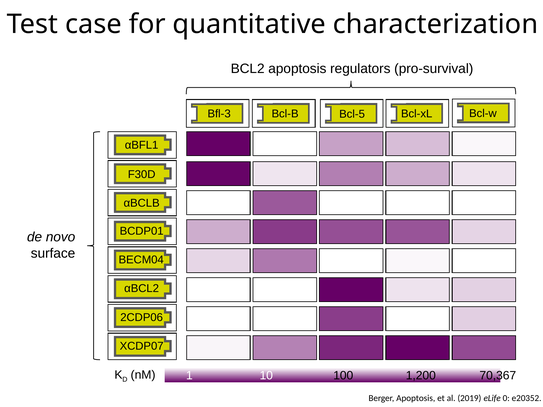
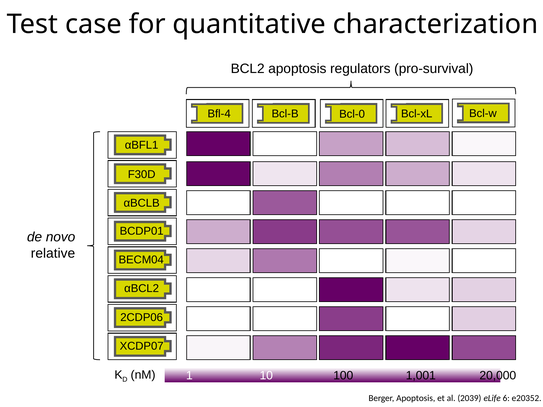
Bfl-3: Bfl-3 -> Bfl-4 (219, 114)
Bcl-5: Bcl-5 -> Bcl-0 (352, 114)
surface: surface -> relative (53, 254)
1,200: 1,200 -> 1,001 (421, 376)
70,367: 70,367 -> 20,000 (498, 376)
2019: 2019 -> 2039 (469, 398)
0: 0 -> 6 (506, 398)
